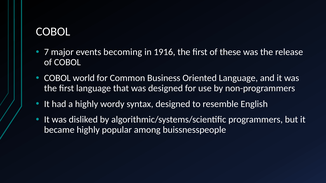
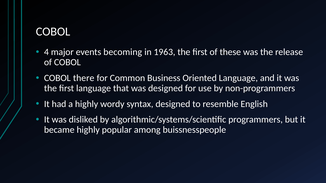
7: 7 -> 4 (46, 52)
1916: 1916 -> 1963 (165, 52)
world: world -> there (84, 78)
